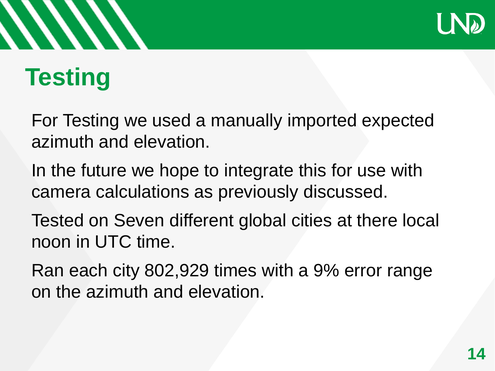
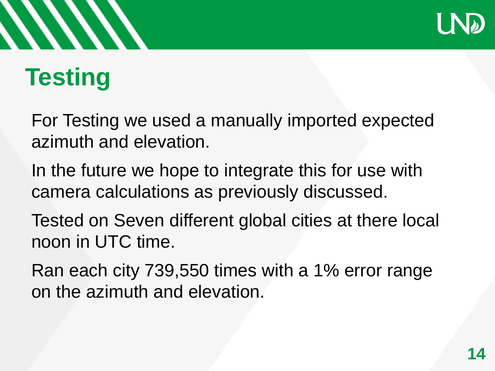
802,929: 802,929 -> 739,550 (177, 271)
9%: 9% -> 1% (326, 271)
